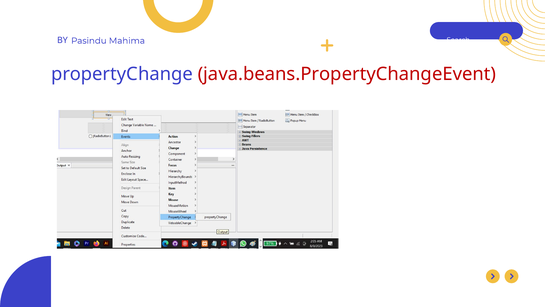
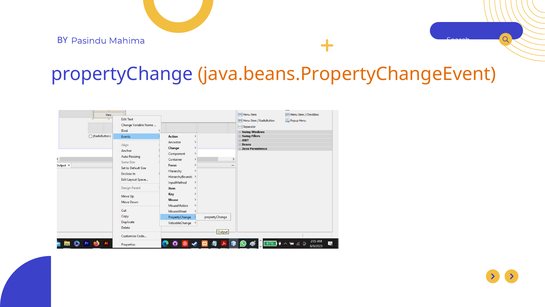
java.beans.PropertyChangeEvent colour: red -> orange (347, 74)
